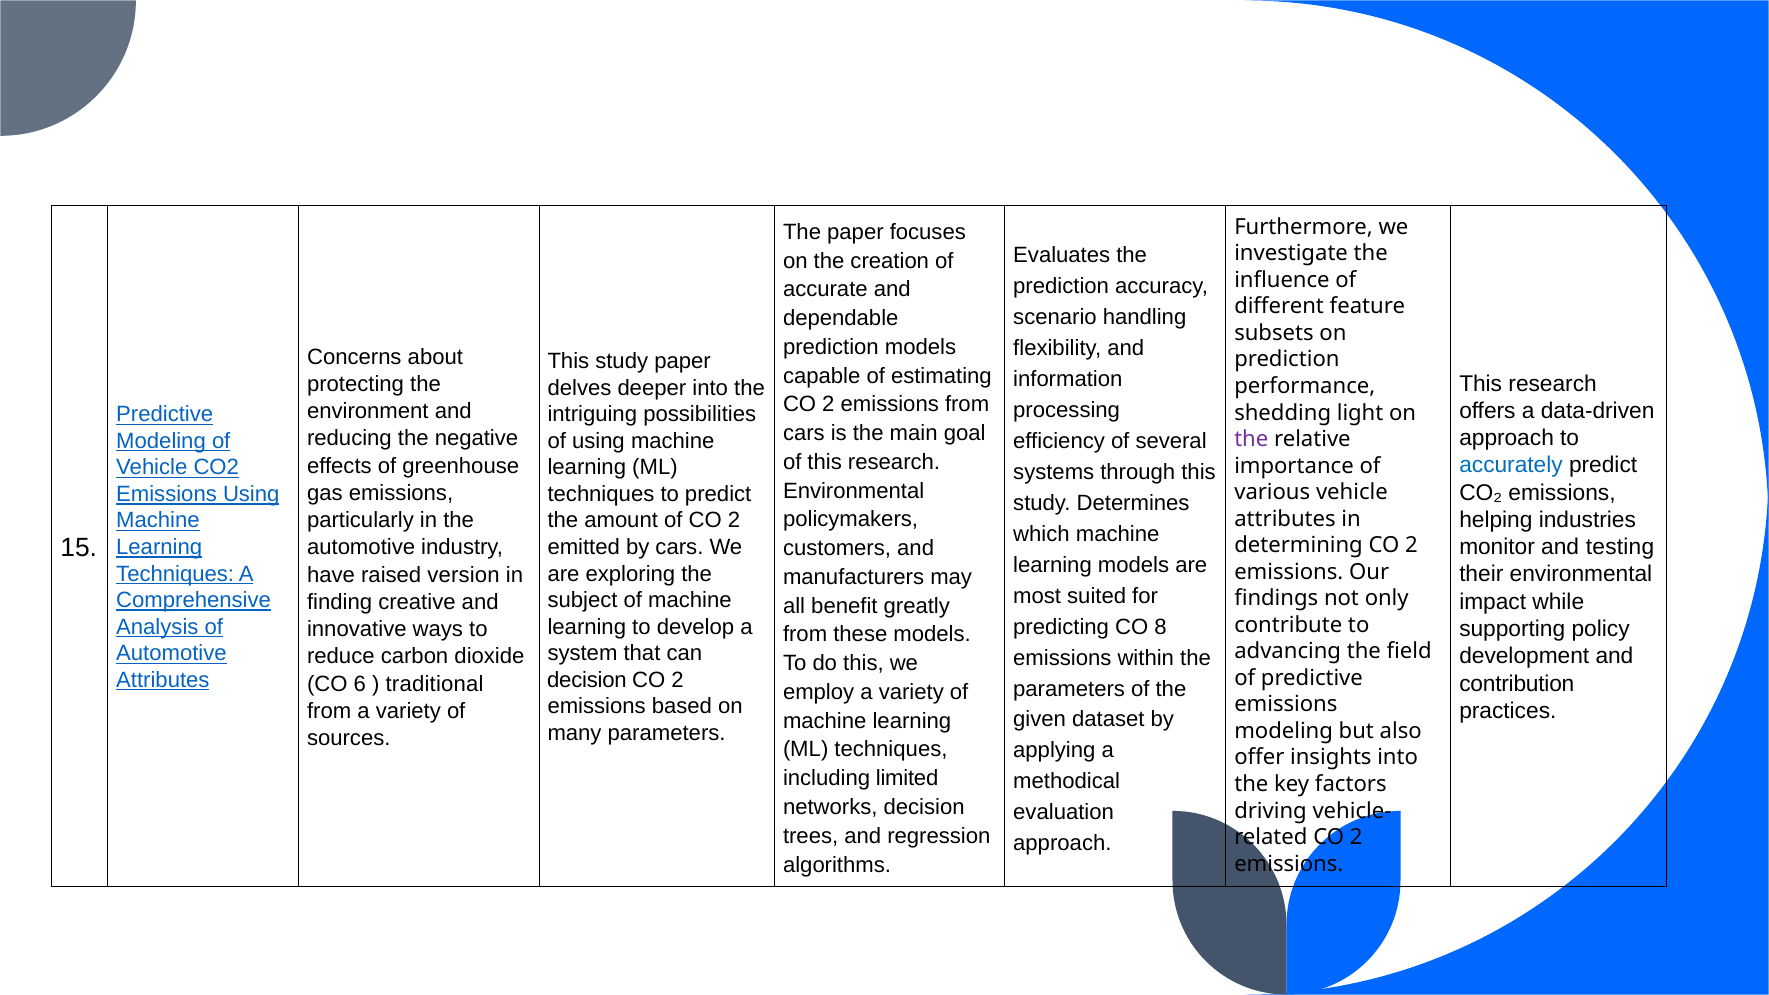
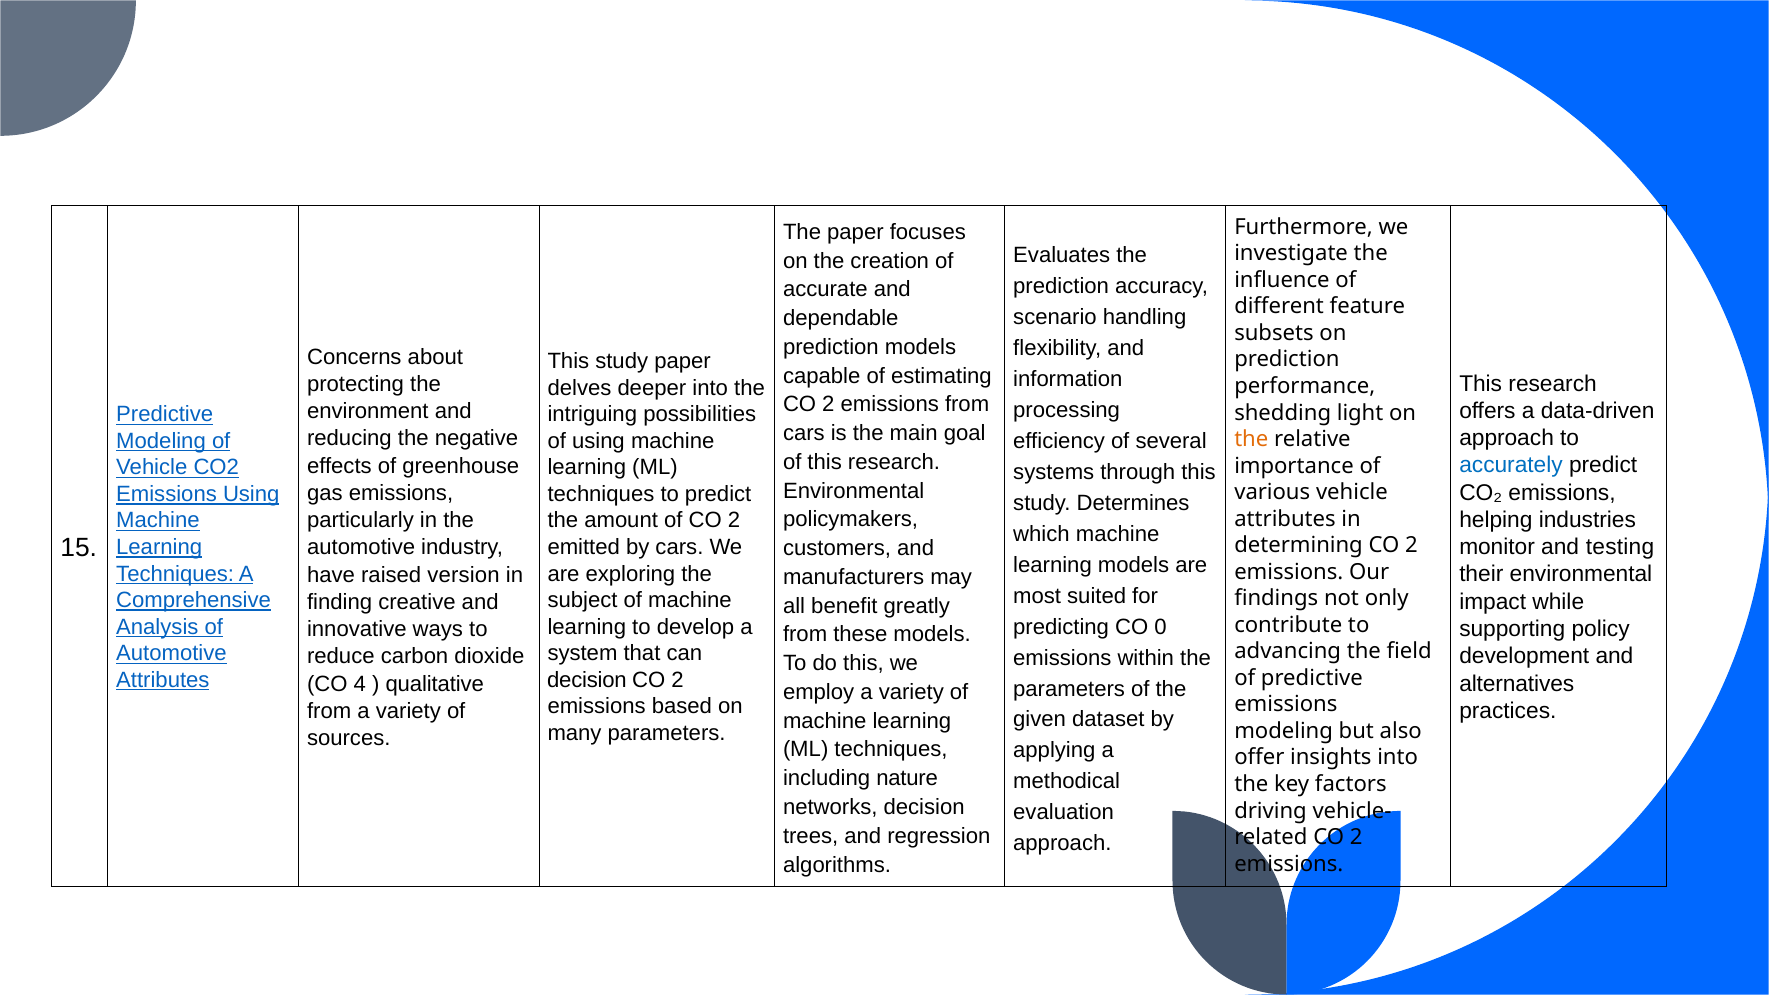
the colour: purple -> orange (1251, 439)
8: 8 -> 0 (1161, 627)
contribution: contribution -> alternatives (1517, 684)
6: 6 -> 4 (360, 684)
traditional: traditional -> qualitative (435, 684)
limited: limited -> nature (907, 778)
